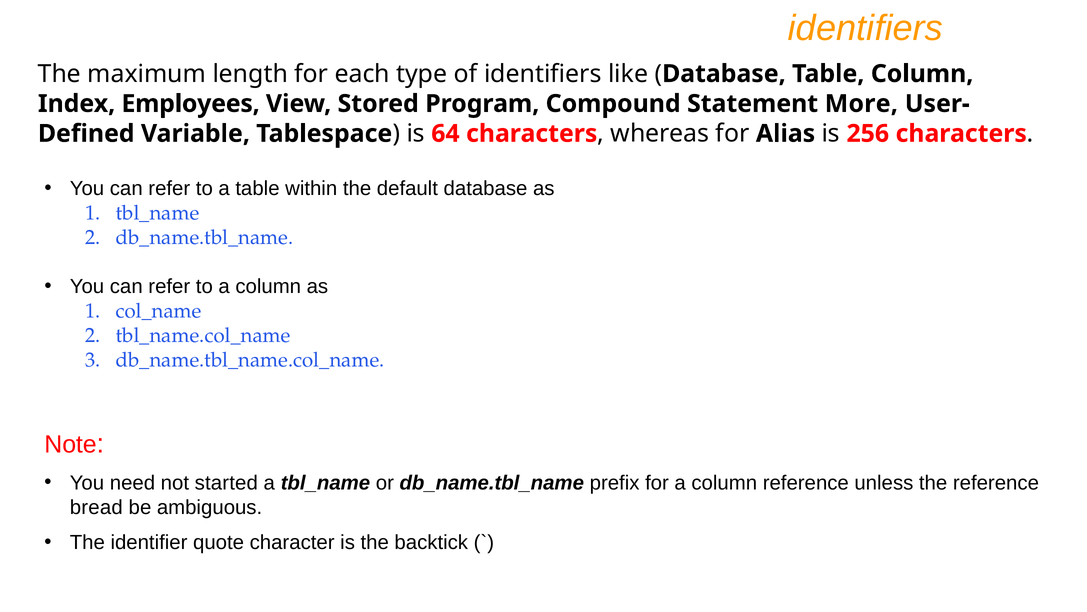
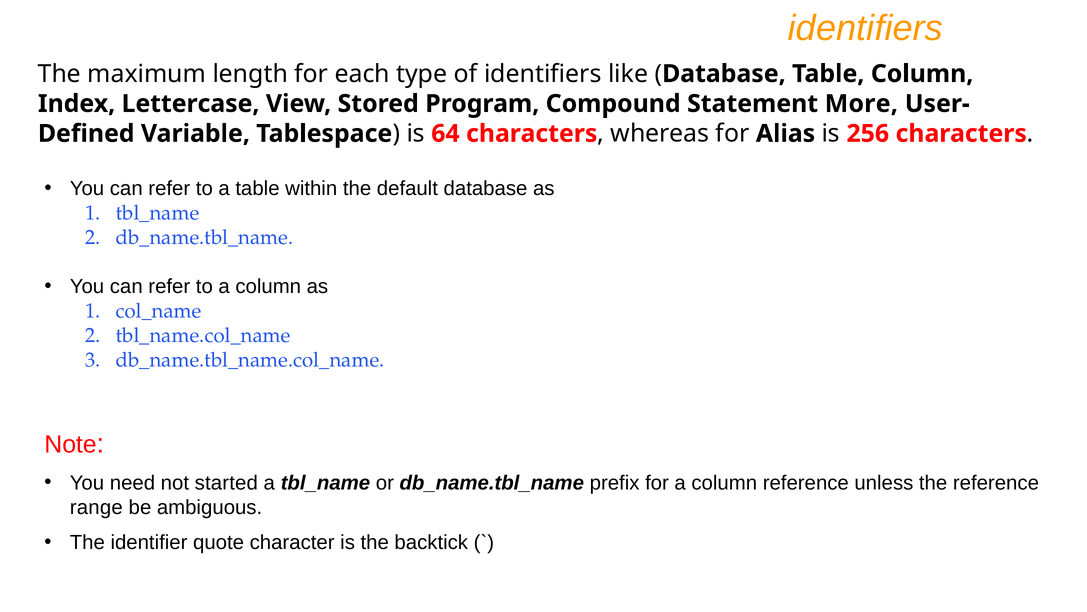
Employees: Employees -> Lettercase (191, 104)
bread: bread -> range (96, 507)
